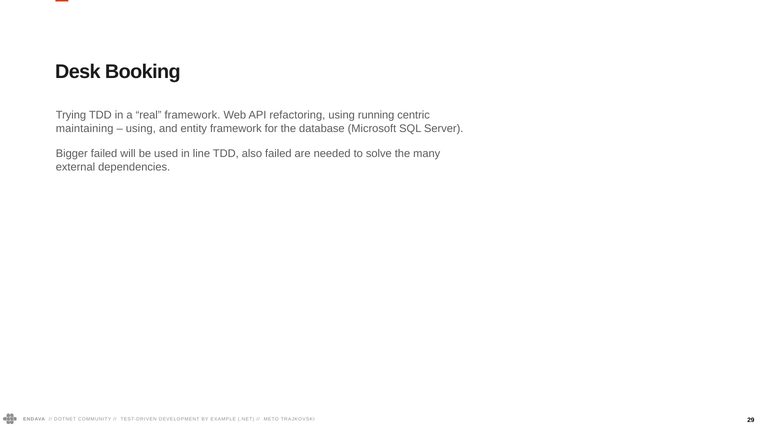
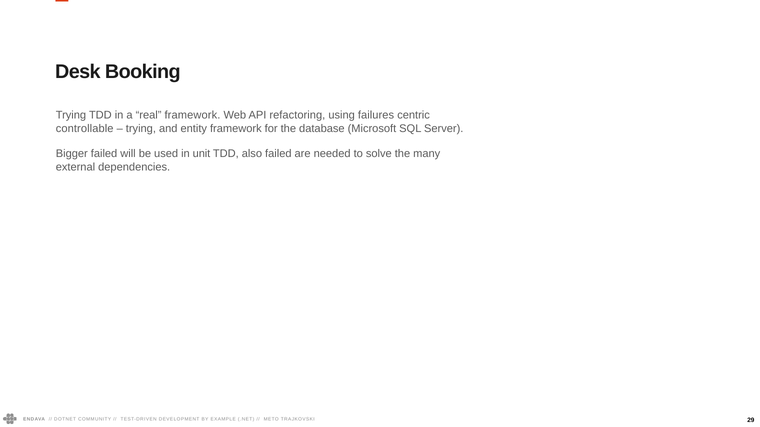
running: running -> failures (376, 115)
maintaining: maintaining -> controllable (85, 129)
using: using -> trying (141, 129)
line: line -> unit (202, 154)
